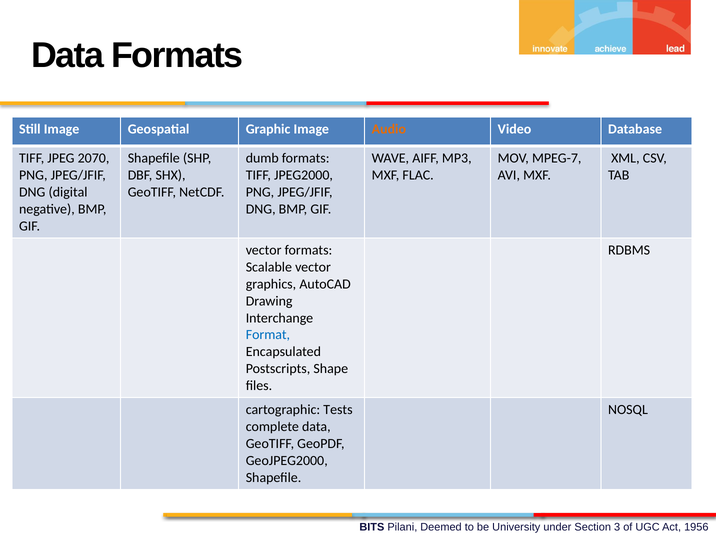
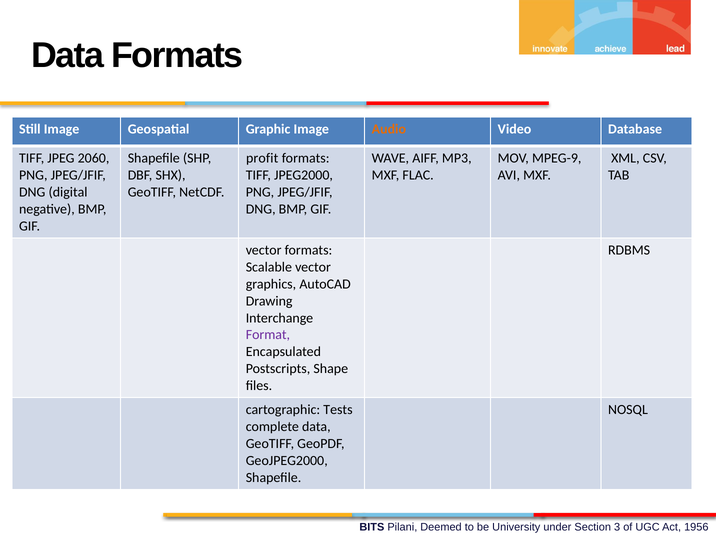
2070: 2070 -> 2060 (94, 158)
dumb: dumb -> profit (262, 158)
MPEG-7: MPEG-7 -> MPEG-9 (557, 158)
Format colour: blue -> purple (268, 335)
